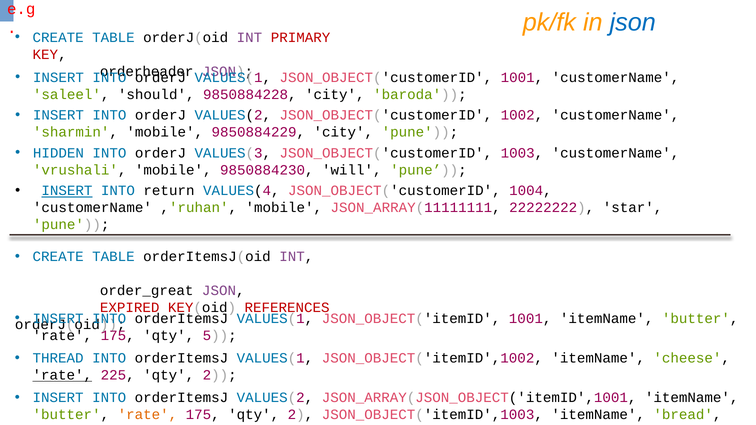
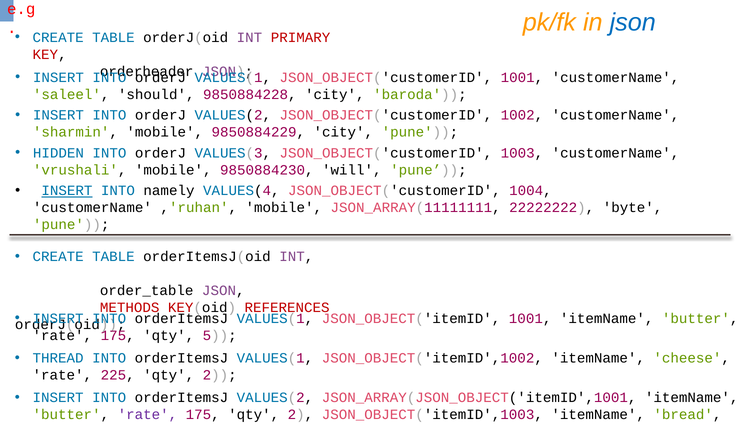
return: return -> namely (169, 191)
star: star -> byte (633, 208)
order_great: order_great -> order_table (147, 291)
EXPIRED: EXPIRED -> METHODS (130, 308)
rate underline: present -> none (62, 375)
rate colour: orange -> purple (147, 415)
